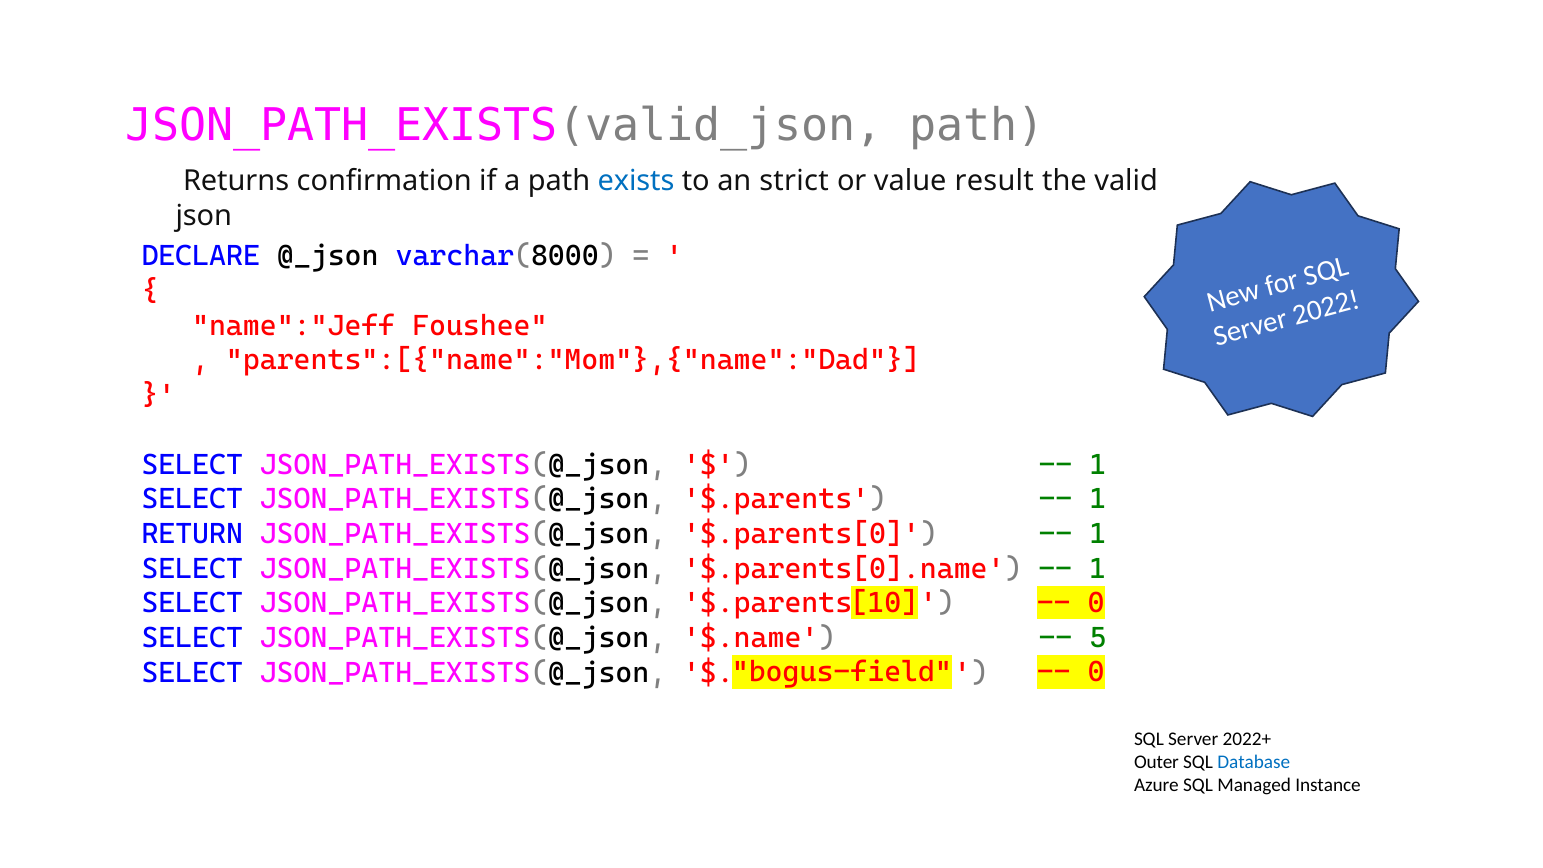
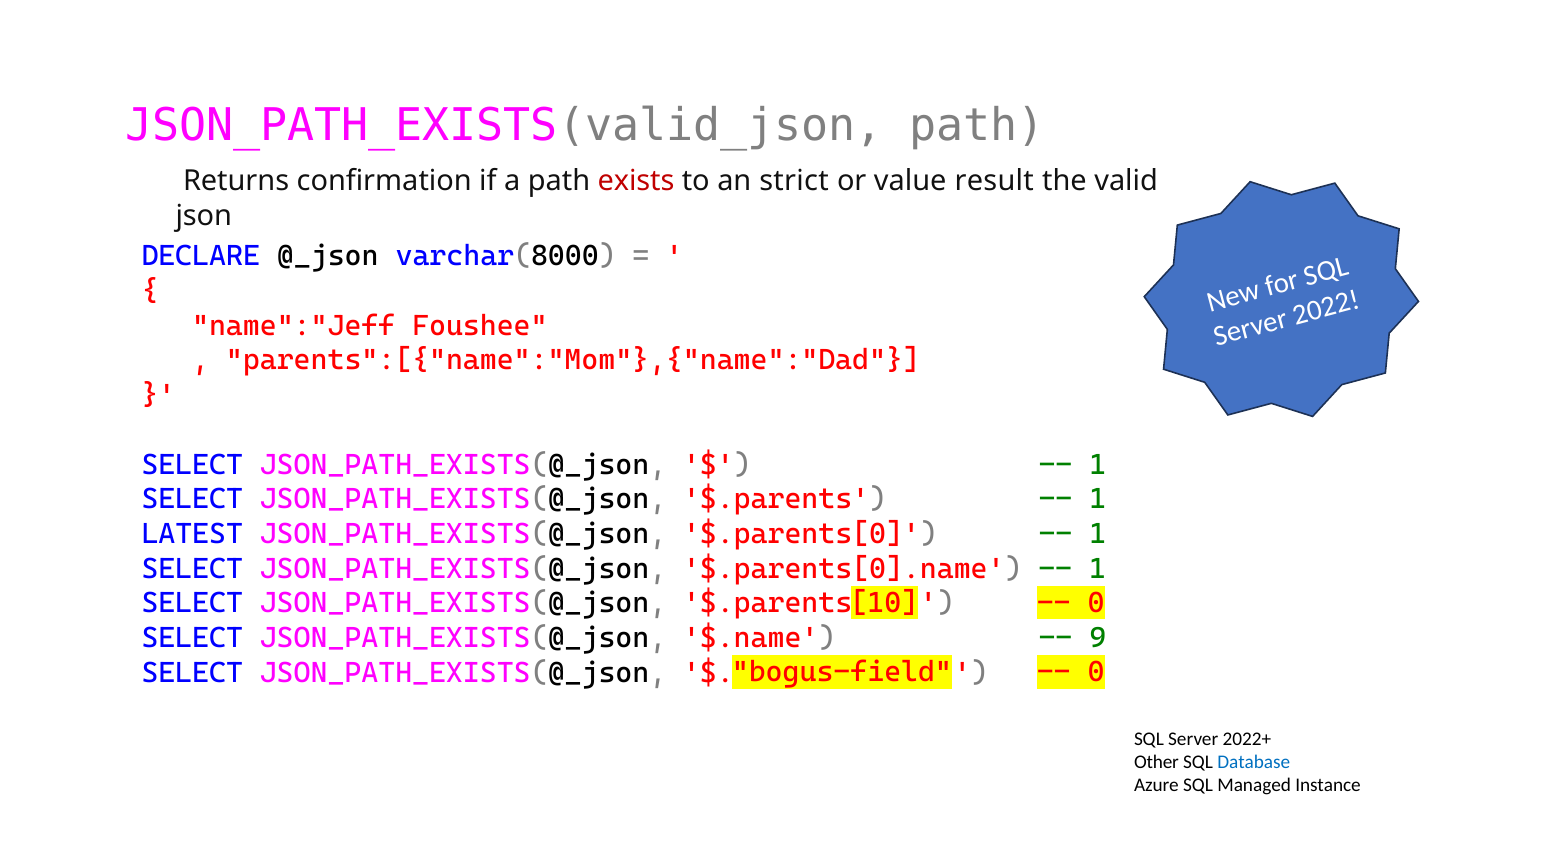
exists colour: blue -> red (636, 181)
RETURN: RETURN -> LATEST (192, 534)
5: 5 -> 9 (1098, 638)
Outer: Outer -> Other (1156, 762)
